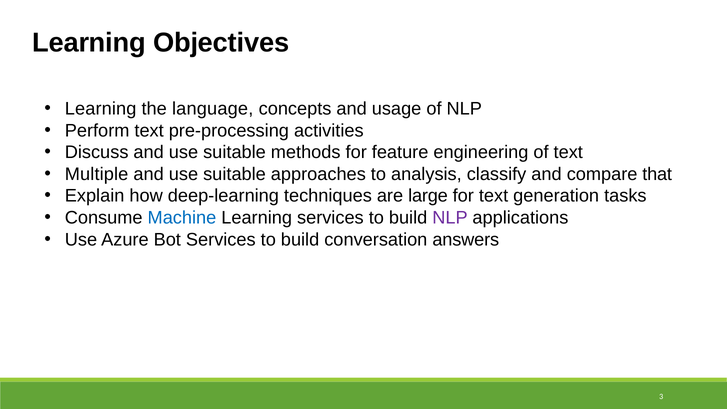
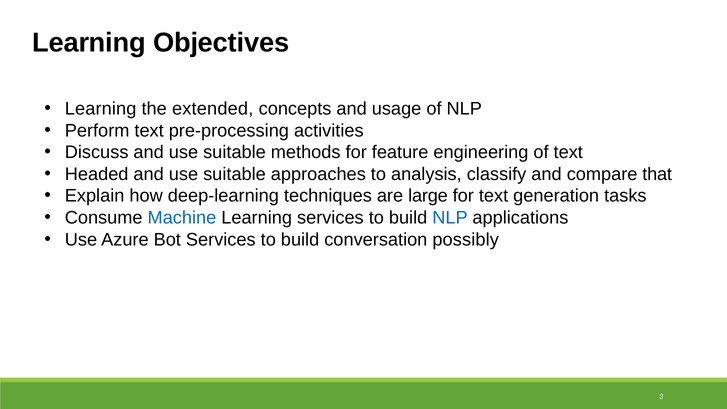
language: language -> extended (213, 109)
Multiple: Multiple -> Headed (97, 174)
NLP colour: purple -> blue (450, 218)
answers: answers -> possibly (466, 240)
